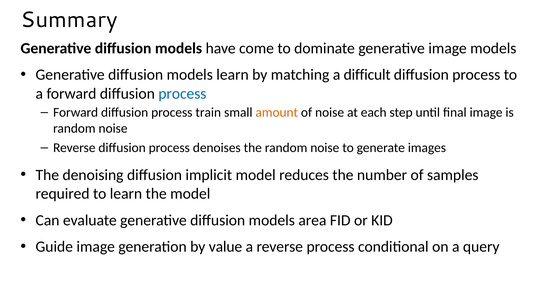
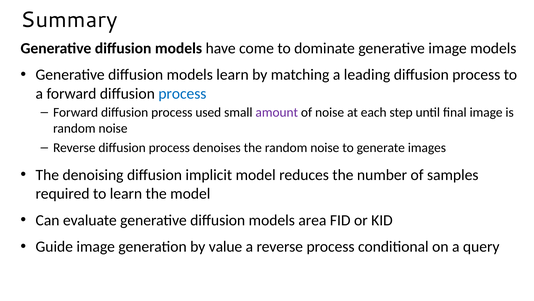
difficult: difficult -> leading (367, 75)
train: train -> used (208, 112)
amount colour: orange -> purple (277, 112)
